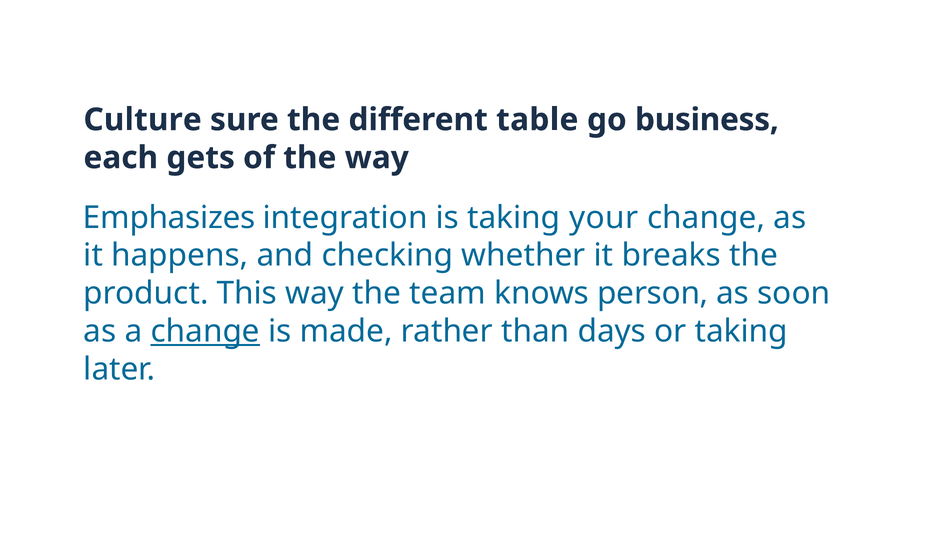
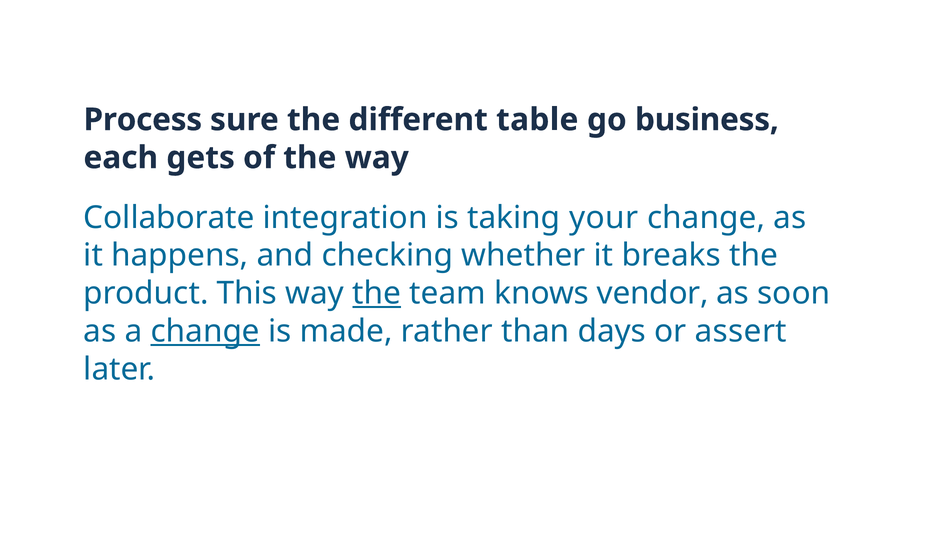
Culture: Culture -> Process (143, 120)
Emphasizes: Emphasizes -> Collaborate (169, 218)
the underline: none -> present (377, 293)
person: person -> vendor (653, 293)
or taking: taking -> assert (741, 331)
